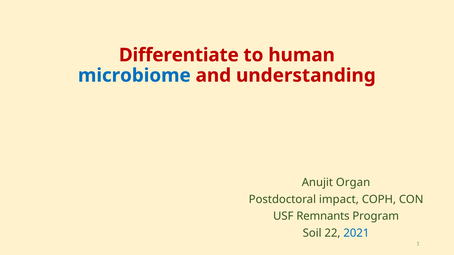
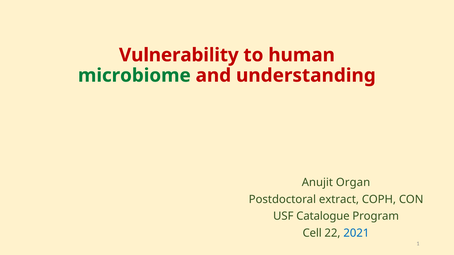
Differentiate: Differentiate -> Vulnerability (179, 55)
microbiome colour: blue -> green (134, 76)
impact: impact -> extract (339, 200)
Remnants: Remnants -> Catalogue (323, 217)
Soil: Soil -> Cell (312, 234)
